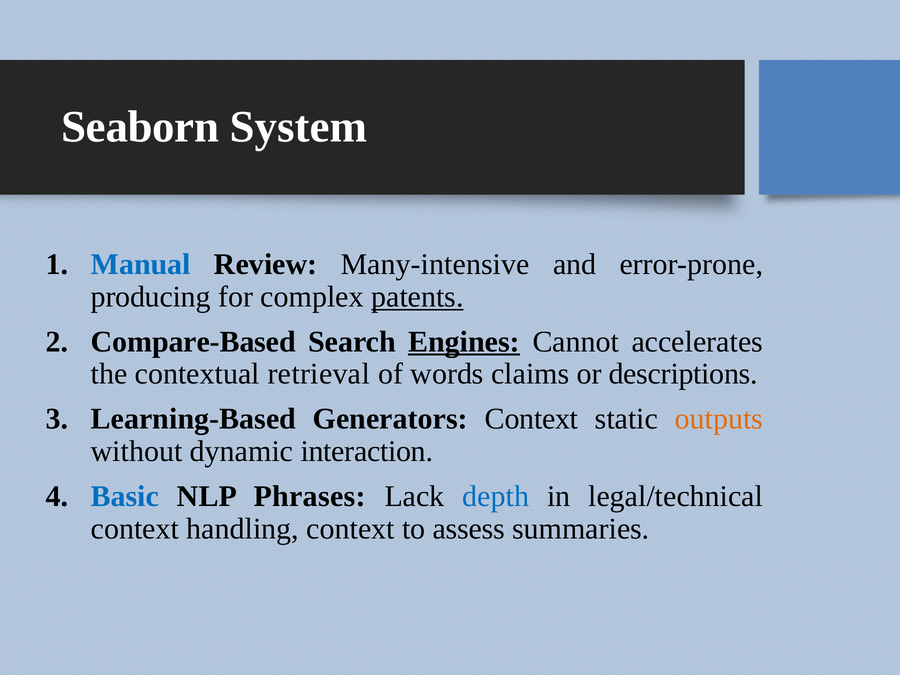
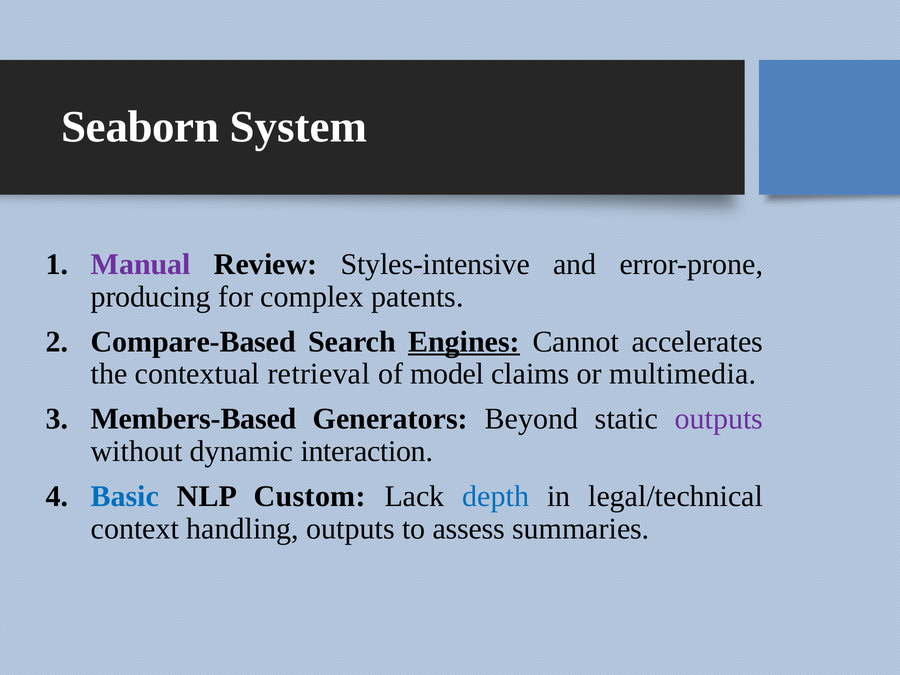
Manual colour: blue -> purple (141, 264)
Many-intensive: Many-intensive -> Styles-intensive (435, 264)
patents underline: present -> none (417, 297)
words: words -> model (447, 374)
descriptions: descriptions -> multimedia (683, 374)
Learning-Based: Learning-Based -> Members-Based (194, 419)
Generators Context: Context -> Beyond (531, 419)
outputs colour: orange -> purple (719, 419)
Phrases: Phrases -> Custom (310, 496)
handling context: context -> outputs (351, 529)
